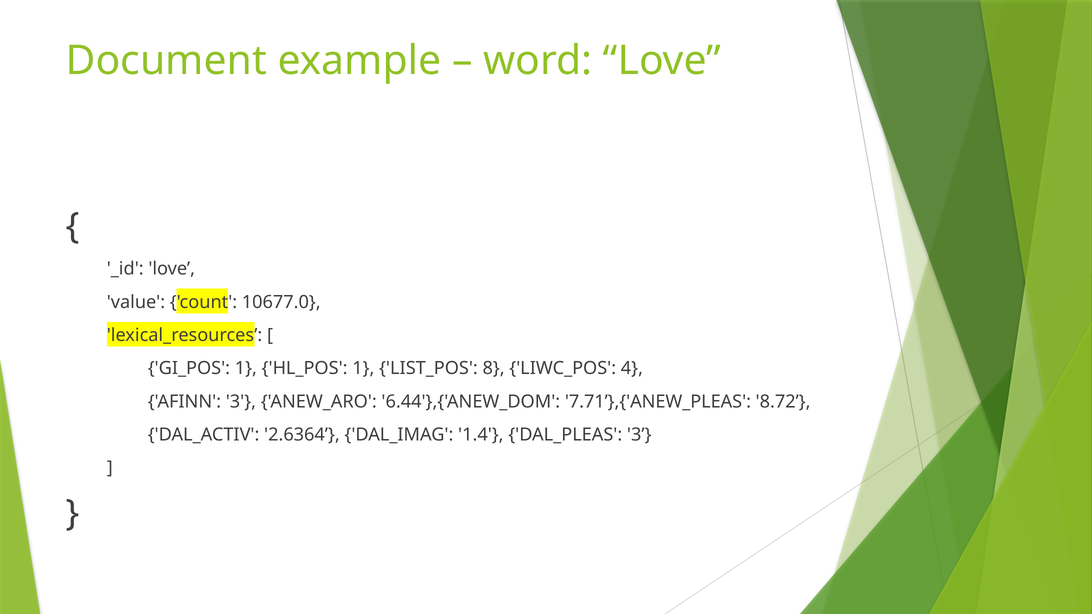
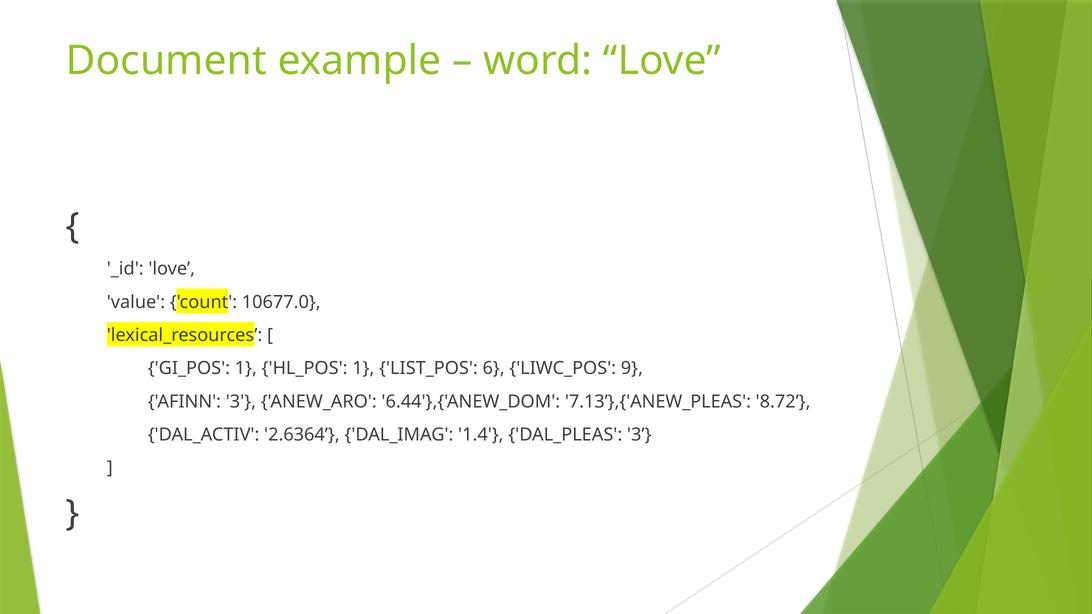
8: 8 -> 6 (494, 369)
4: 4 -> 9 (632, 369)
7.71’},{'ANEW_PLEAS: 7.71’},{'ANEW_PLEAS -> 7.13’},{'ANEW_PLEAS (658, 402)
